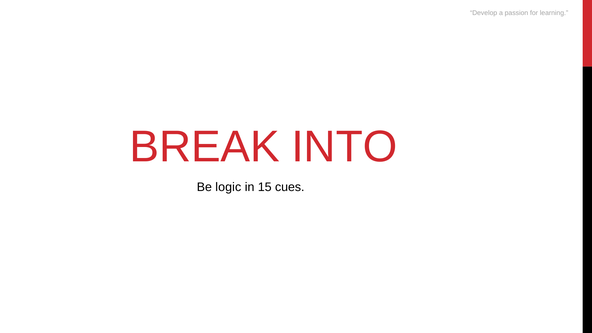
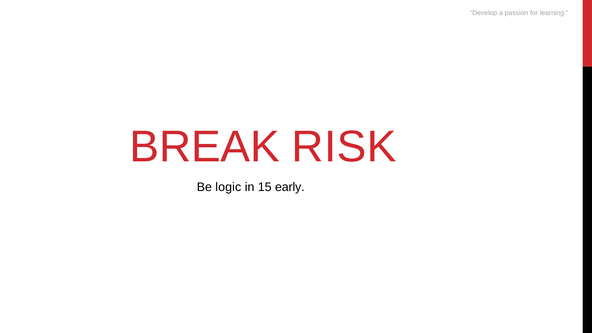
INTO: INTO -> RISK (344, 147)
cues: cues -> early (290, 187)
